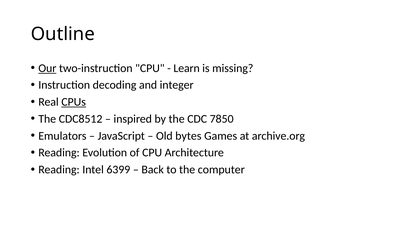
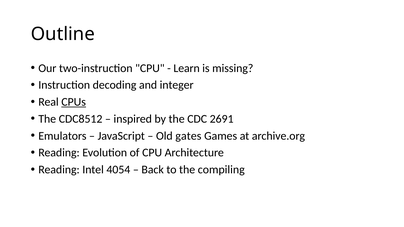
Our underline: present -> none (47, 68)
7850: 7850 -> 2691 (222, 119)
bytes: bytes -> gates (188, 136)
6399: 6399 -> 4054 (118, 170)
computer: computer -> compiling (221, 170)
